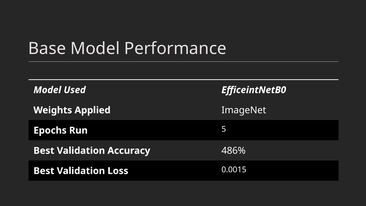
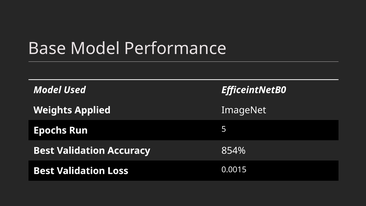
486%: 486% -> 854% (234, 151)
